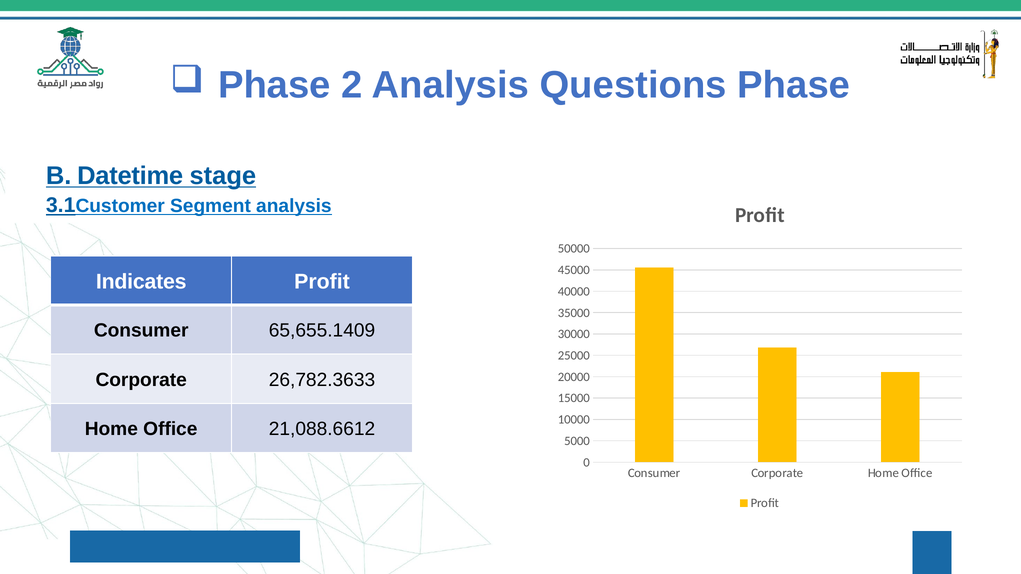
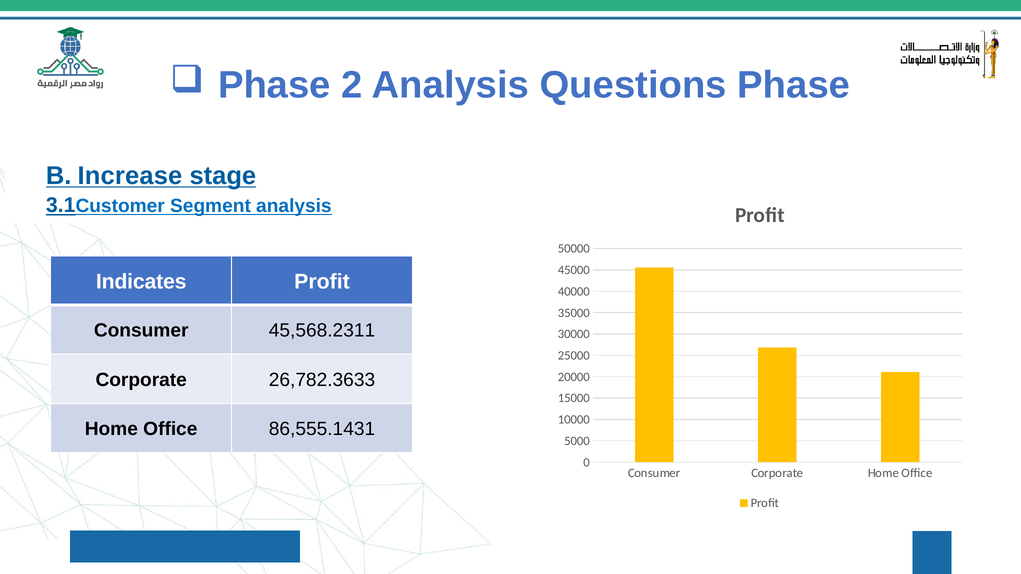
Datetime: Datetime -> Increase (130, 176)
65,655.1409: 65,655.1409 -> 45,568.2311 (322, 331)
21,088.6612: 21,088.6612 -> 86,555.1431 (322, 429)
